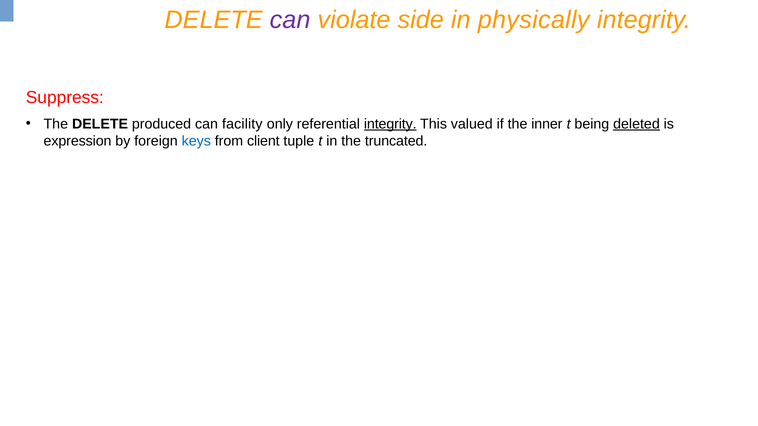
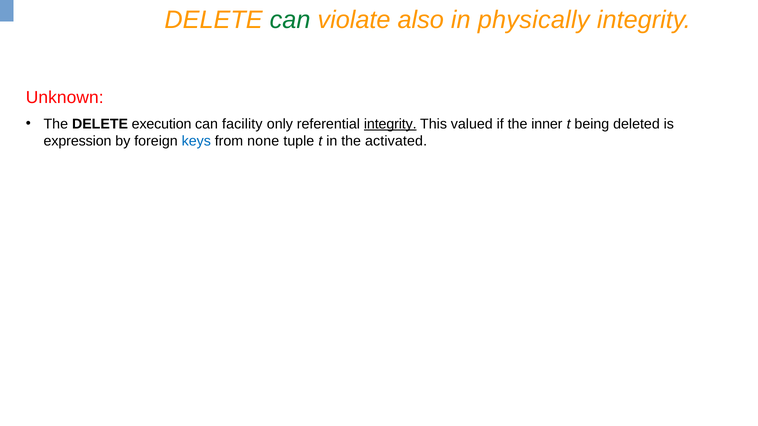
can colour: purple -> green (290, 20)
side: side -> also (421, 20)
Suppress: Suppress -> Unknown (65, 98)
produced: produced -> execution (162, 124)
deleted underline: present -> none (636, 124)
client: client -> none (263, 141)
truncated: truncated -> activated (396, 141)
